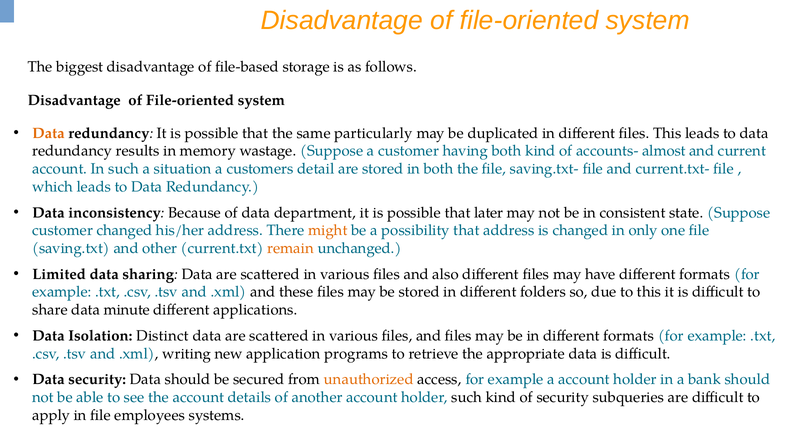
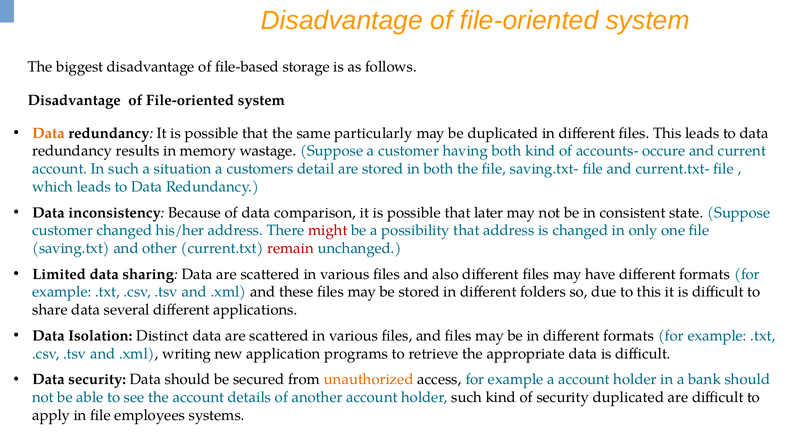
almost: almost -> occure (664, 151)
department: department -> comparison (315, 213)
might colour: orange -> red (328, 231)
remain colour: orange -> red (291, 248)
minute: minute -> several (127, 310)
security subqueries: subqueries -> duplicated (628, 397)
